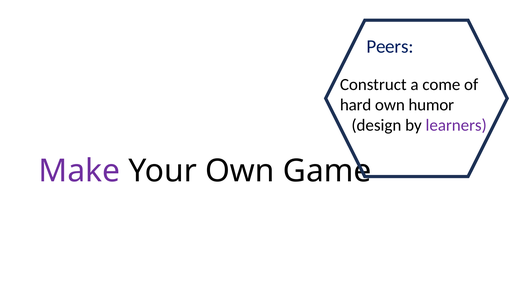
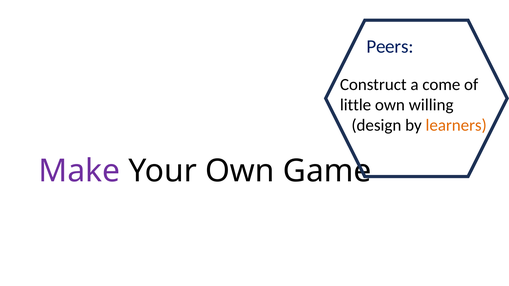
hard: hard -> little (356, 105)
humor: humor -> willing (431, 105)
learners colour: purple -> orange (456, 125)
